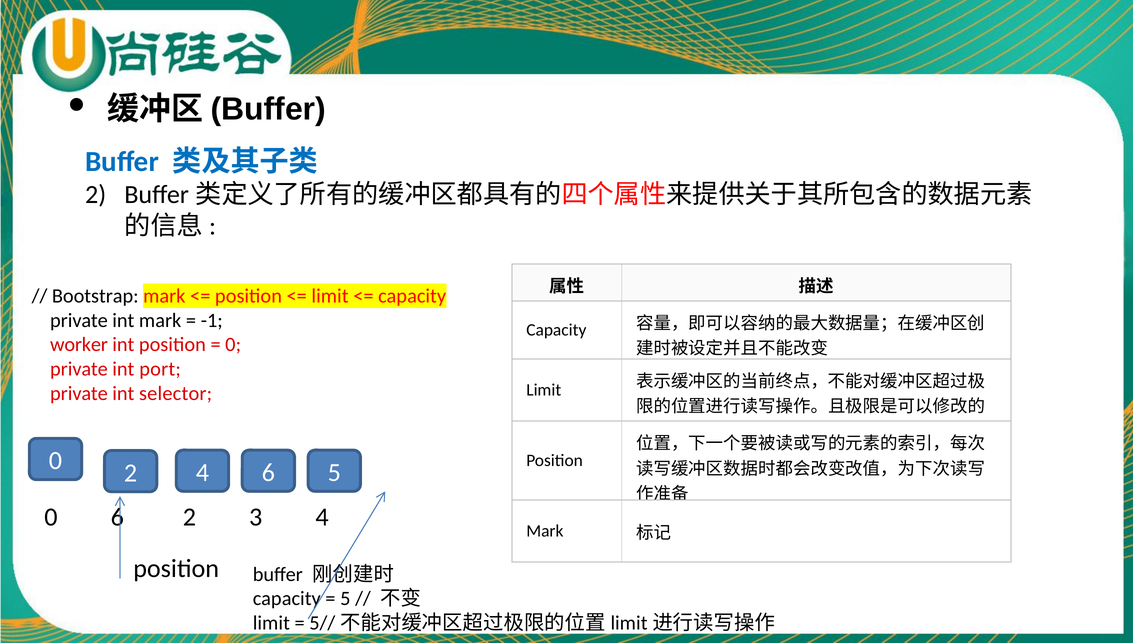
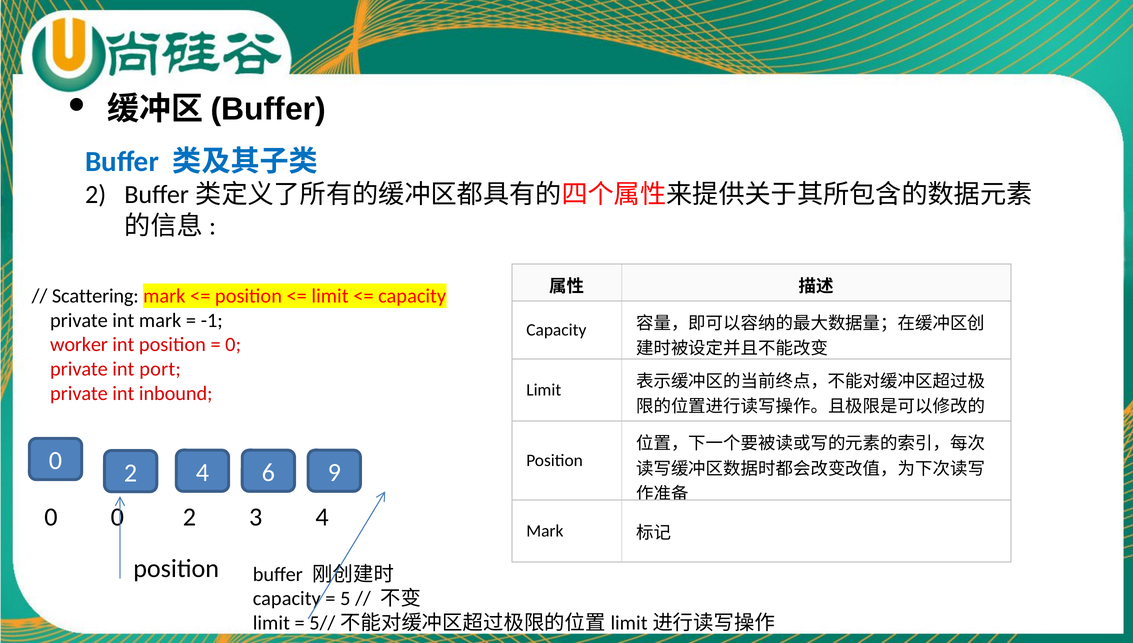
Bootstrap: Bootstrap -> Scattering (95, 296)
selector: selector -> inbound (176, 393)
6 5: 5 -> 9 (334, 472)
0 6: 6 -> 0 (117, 517)
